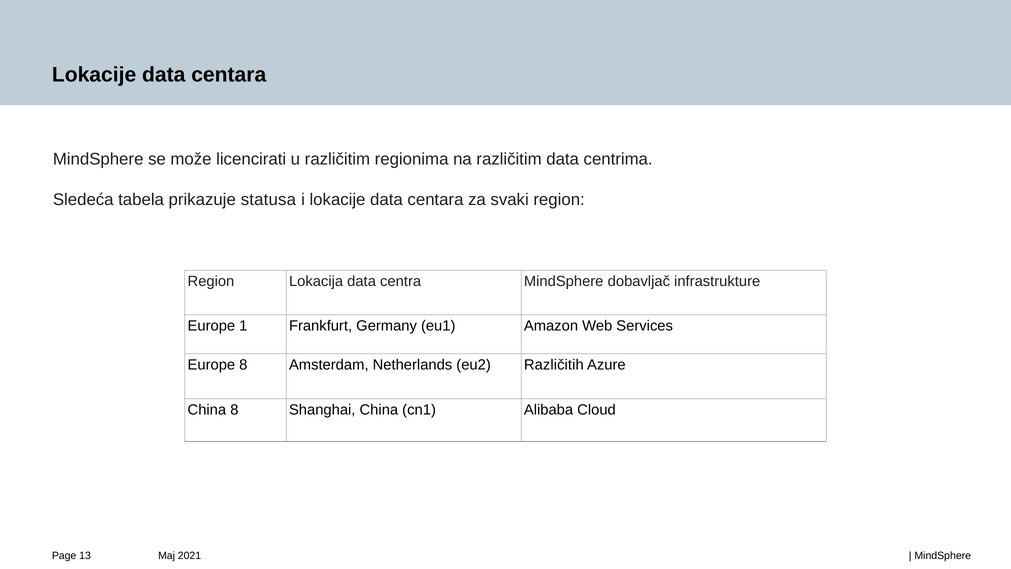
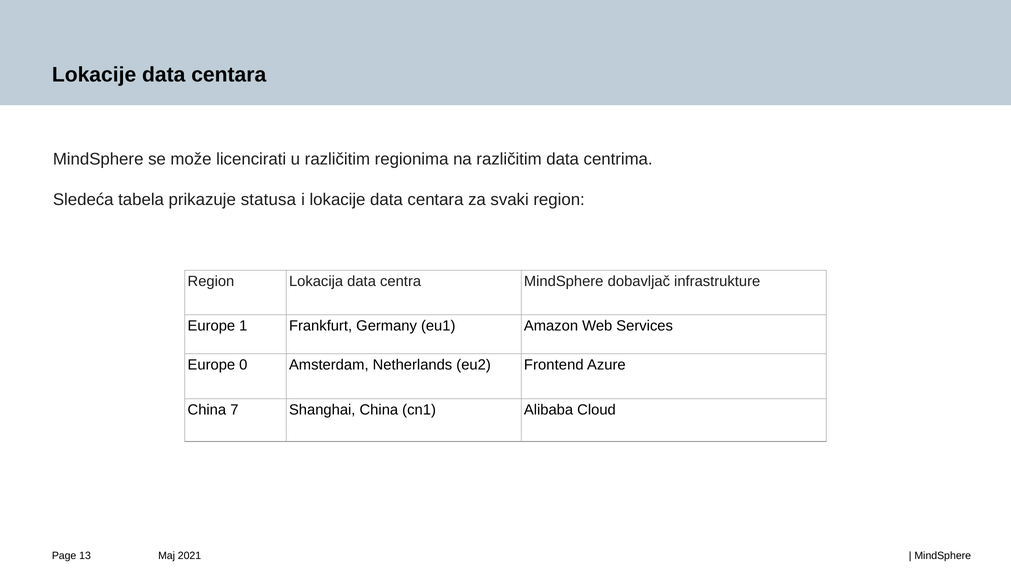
Europe 8: 8 -> 0 (243, 365)
Različitih: Različitih -> Frontend (554, 365)
China 8: 8 -> 7 (234, 410)
